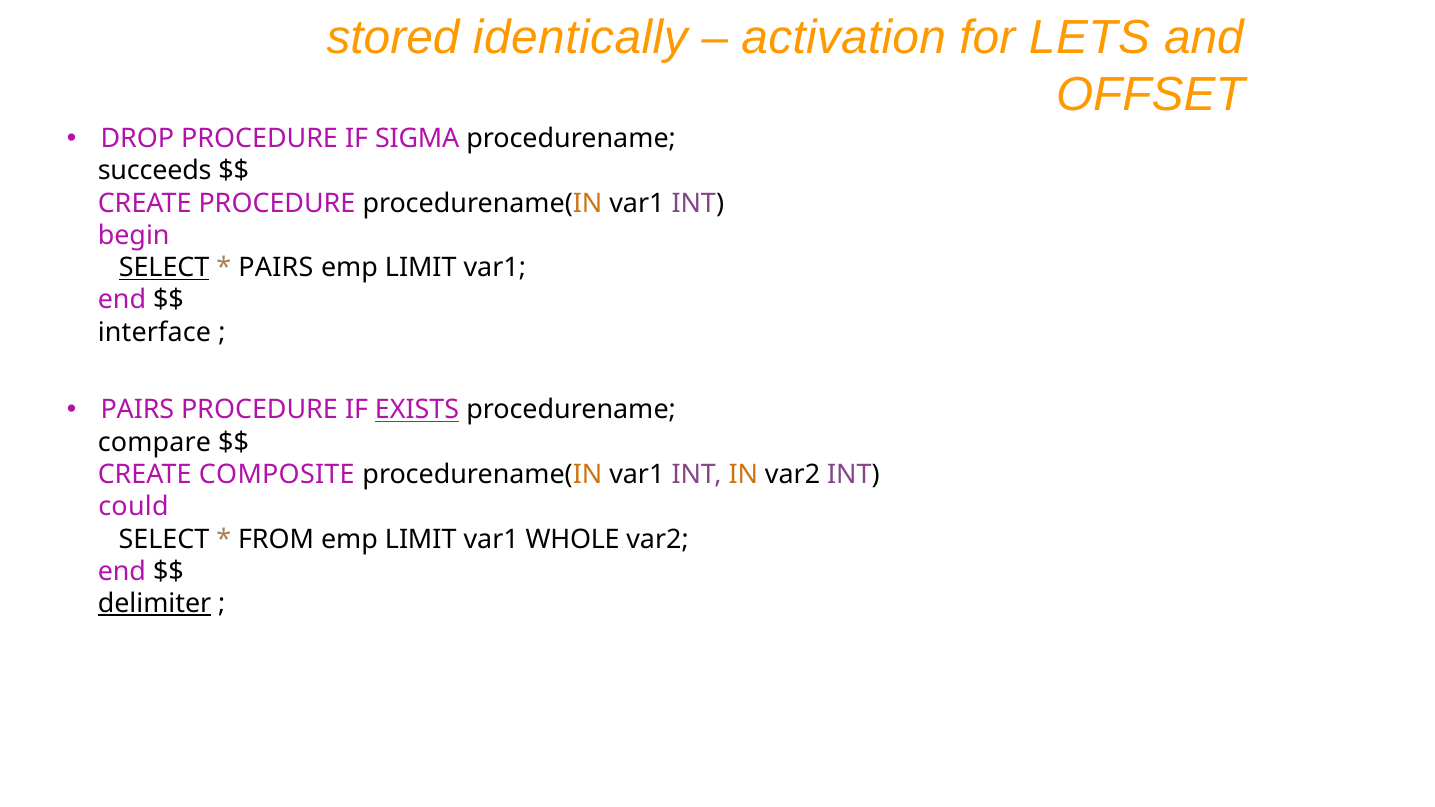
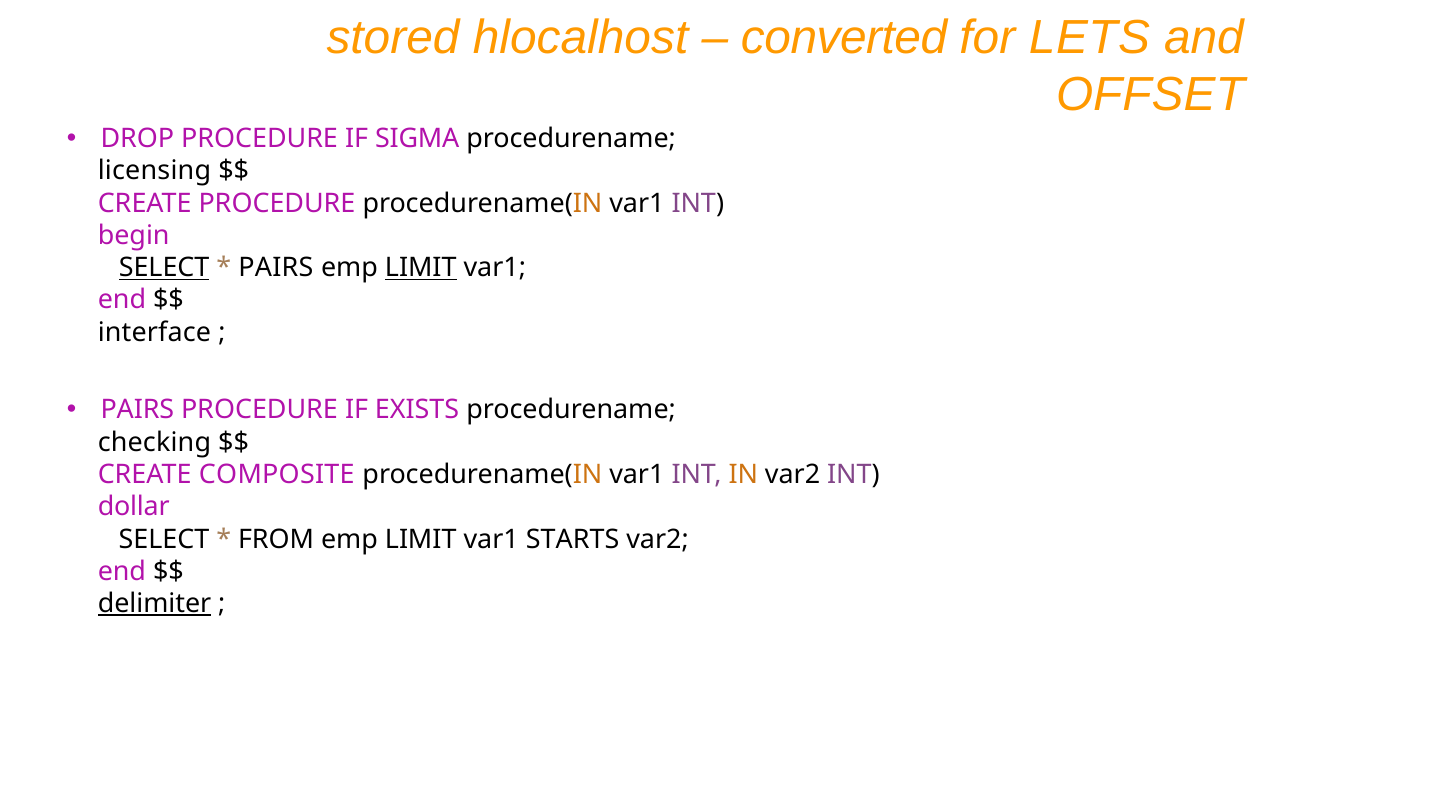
identically: identically -> hlocalhost (581, 37)
activation: activation -> converted (844, 37)
succeeds: succeeds -> licensing (154, 171)
LIMIT underline: none -> present (421, 268)
EXISTS underline: present -> none (417, 410)
compare: compare -> checking (154, 442)
could: could -> dollar (134, 507)
WHOLE: WHOLE -> STARTS (573, 539)
